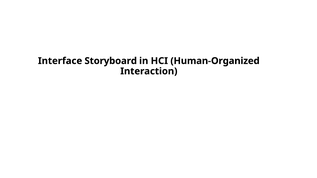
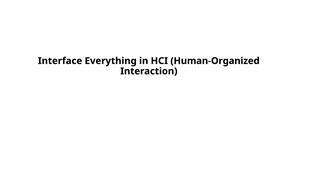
Storyboard: Storyboard -> Everything (111, 61)
